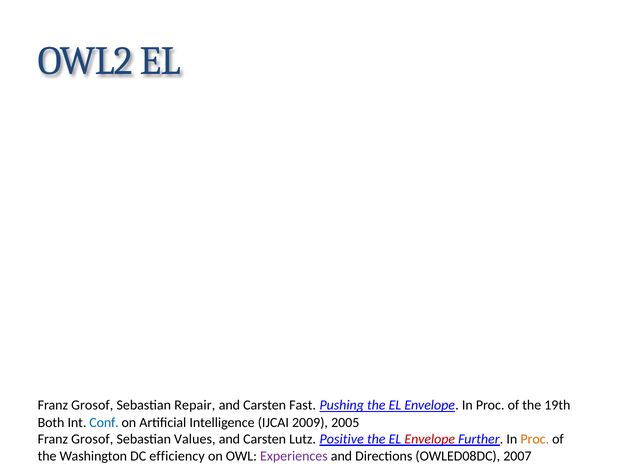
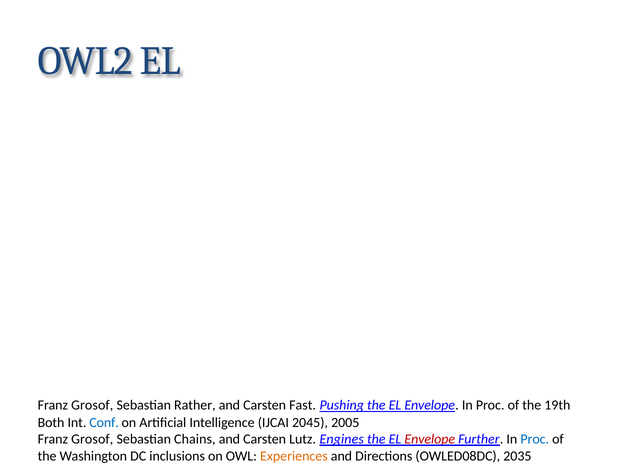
Repair: Repair -> Rather (195, 405)
2009: 2009 -> 2045 (310, 422)
Values: Values -> Chains (195, 439)
Positive: Positive -> Engines (342, 439)
Proc colour: orange -> blue (535, 439)
efficiency: efficiency -> inclusions (177, 456)
Experiences colour: purple -> orange (294, 456)
2007: 2007 -> 2035 (517, 456)
